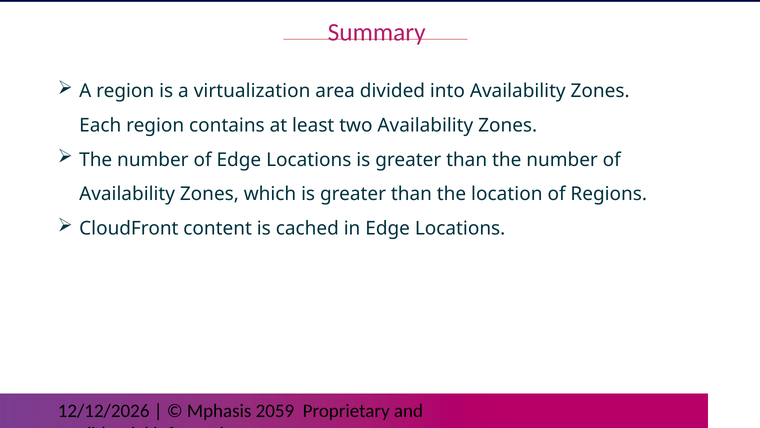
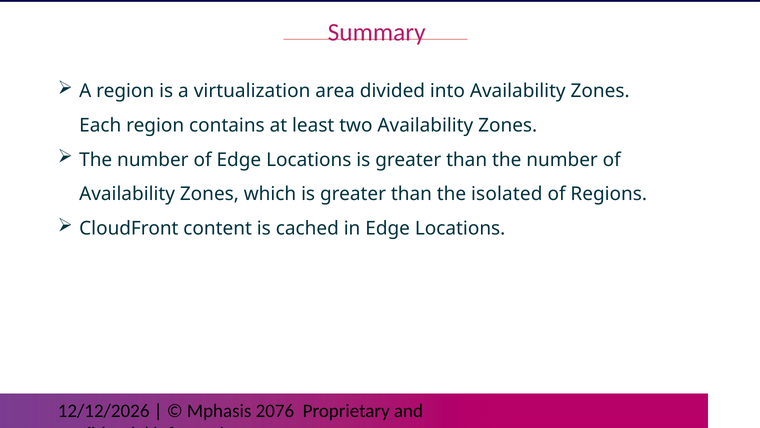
location: location -> isolated (507, 194)
2059: 2059 -> 2076 (275, 410)
